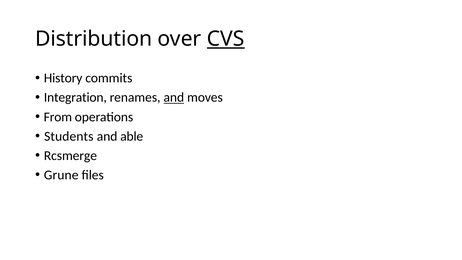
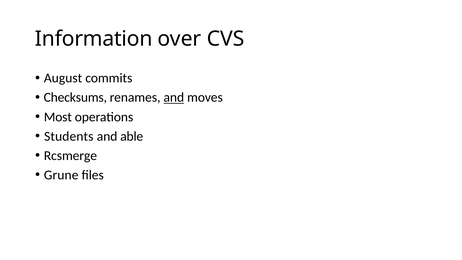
Distribution: Distribution -> Information (94, 39)
CVS underline: present -> none (226, 39)
History: History -> August (63, 78)
Integration: Integration -> Checksums (75, 97)
From: From -> Most (58, 117)
